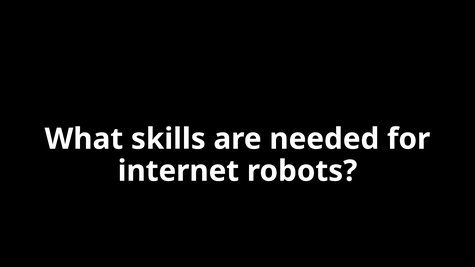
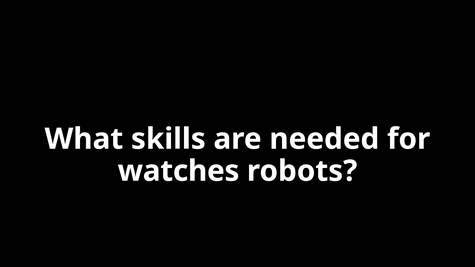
internet: internet -> watches (179, 171)
